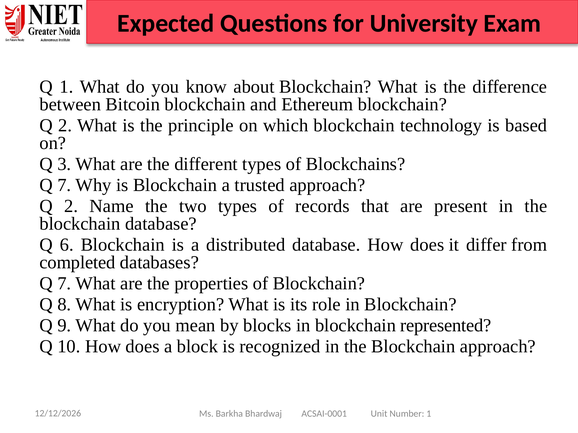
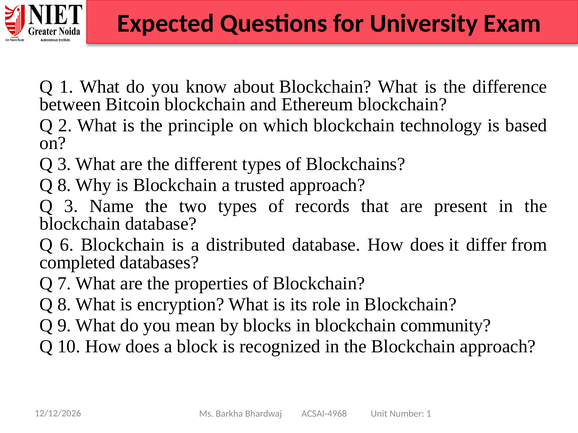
7: 7 -> 8 (64, 185)
2: 2 -> 3 (71, 206)
represented: represented -> community (446, 326)
ACSAI-0001: ACSAI-0001 -> ACSAI-4968 (324, 414)
